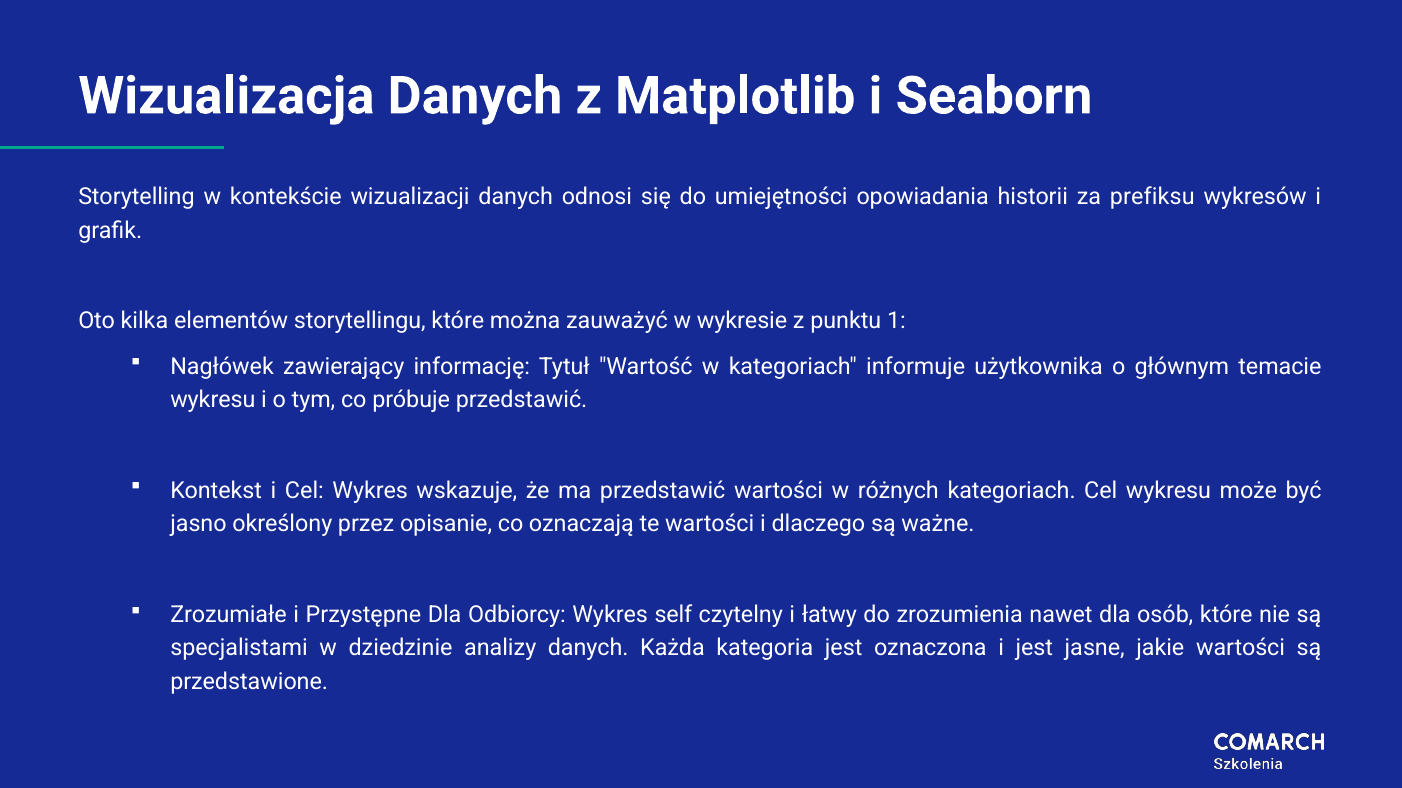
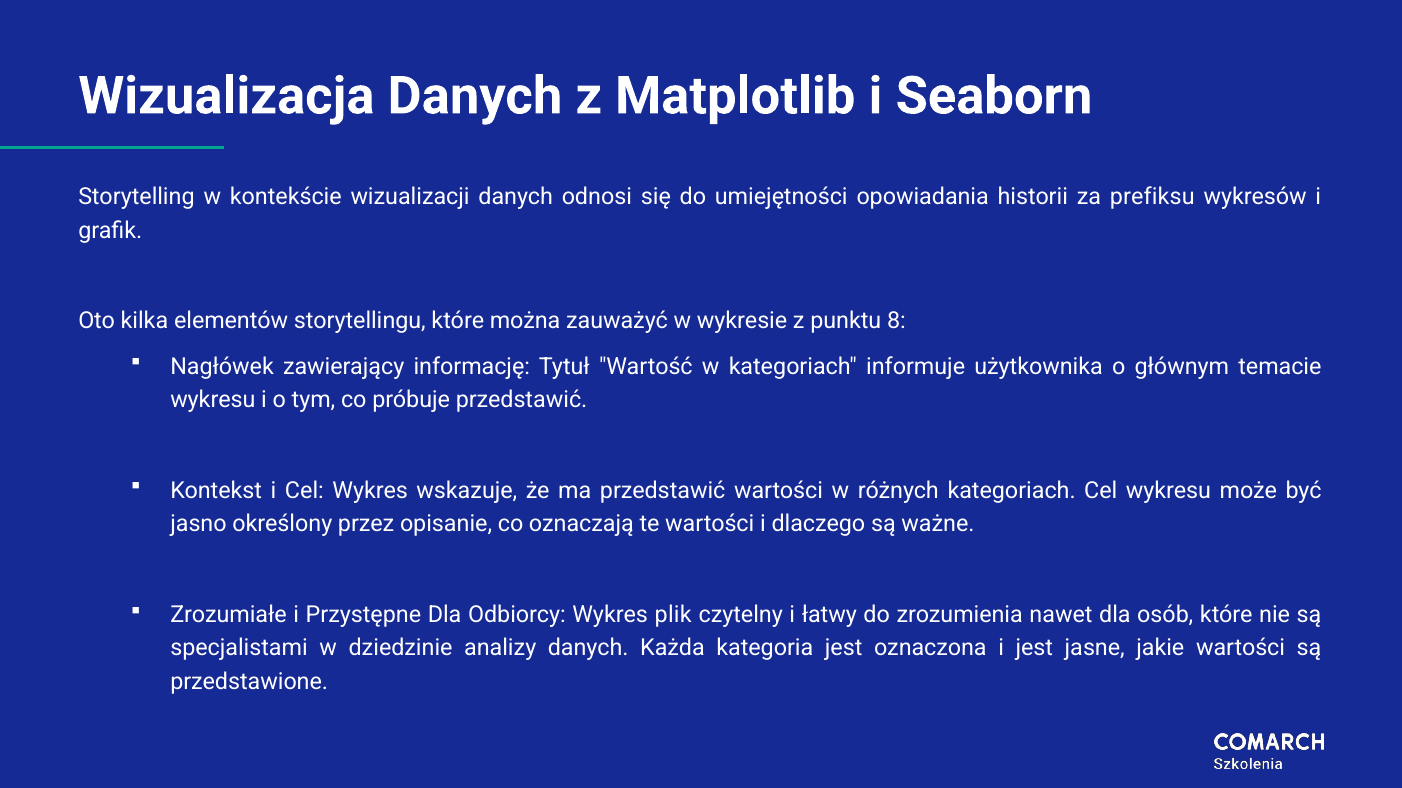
1: 1 -> 8 (896, 321)
self: self -> plik (673, 615)
